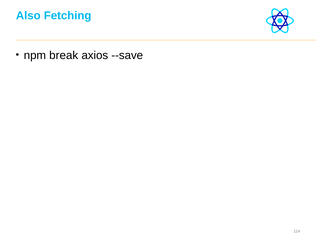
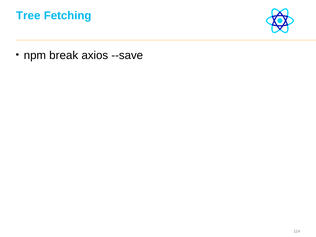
Also: Also -> Tree (28, 16)
